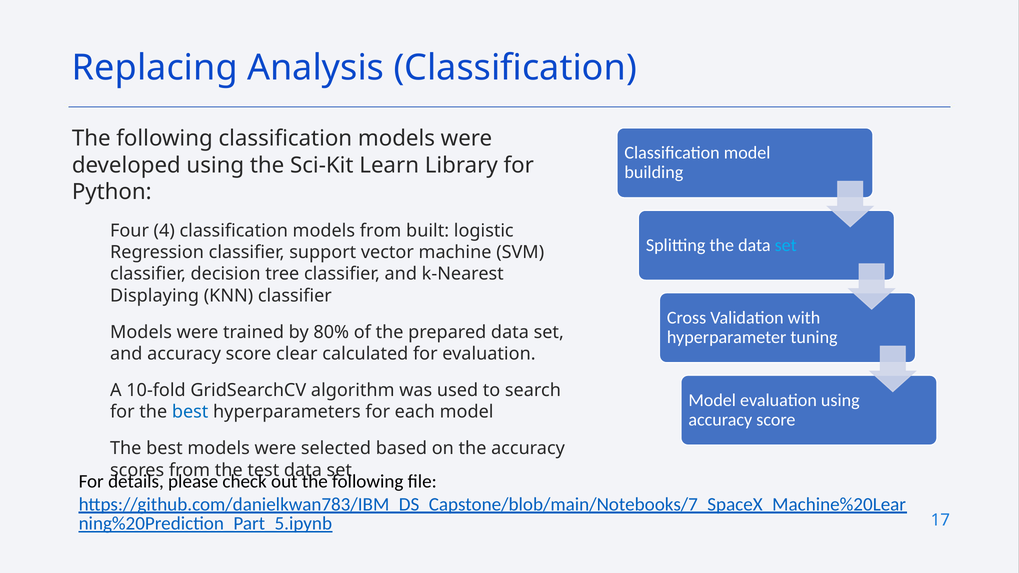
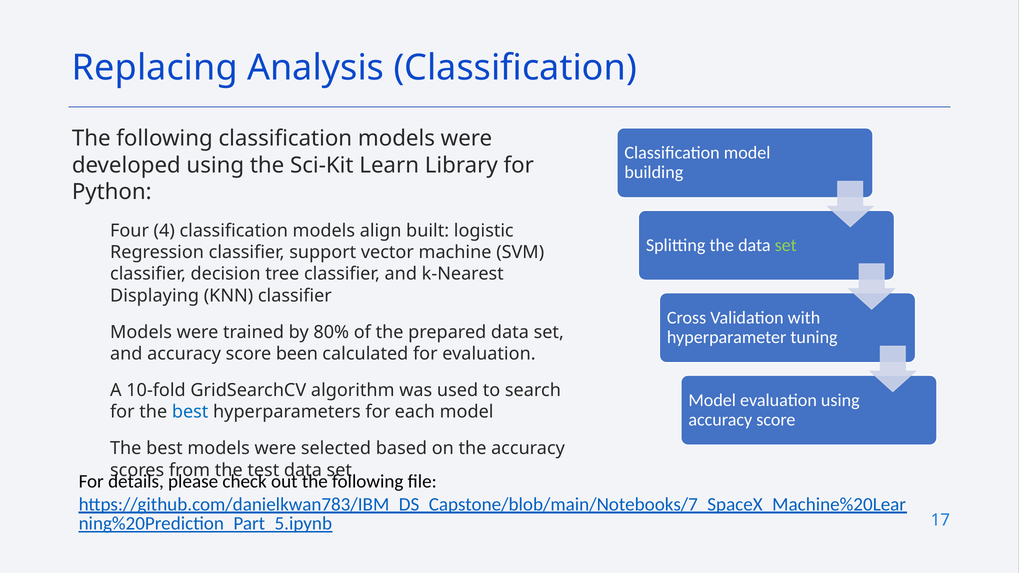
models from: from -> align (381, 231)
set colour: light blue -> light green (786, 245)
clear: clear -> been (297, 354)
